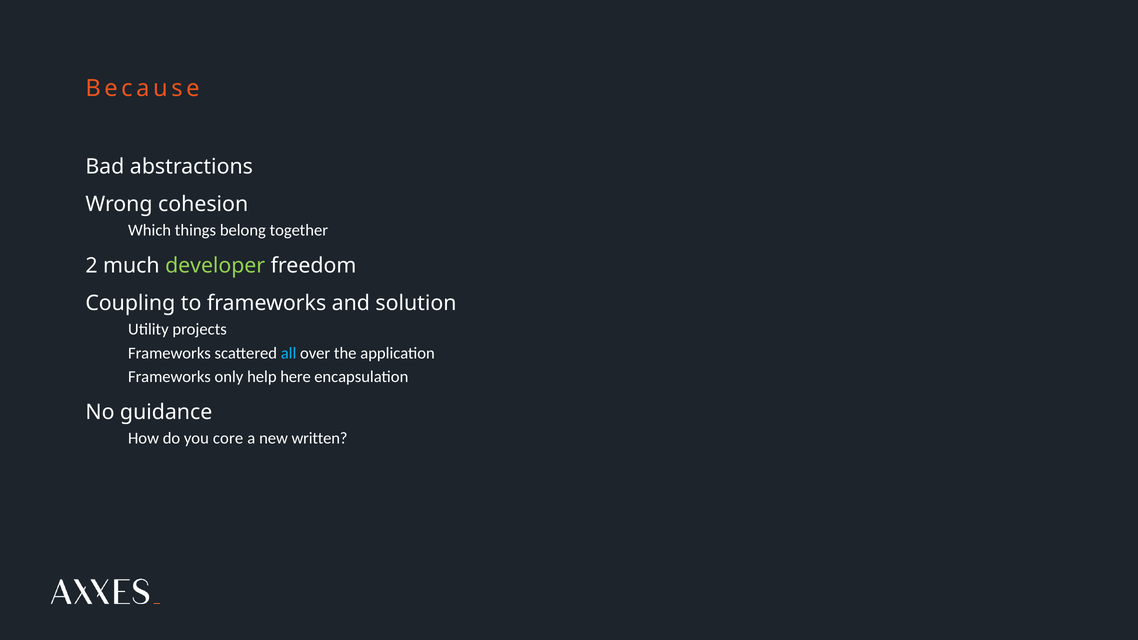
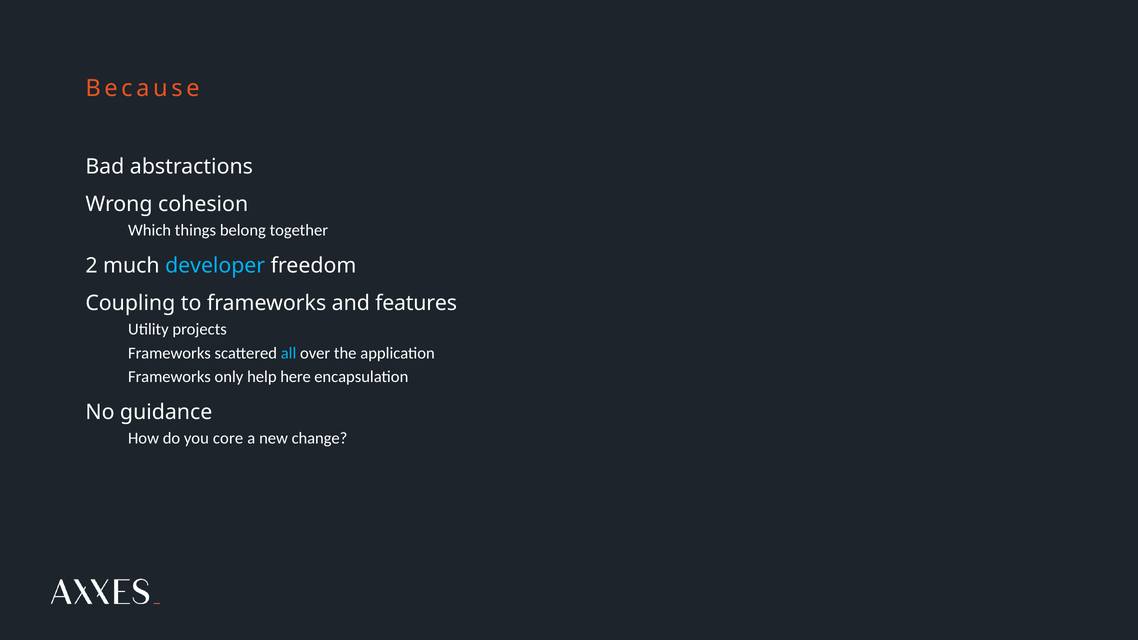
developer colour: light green -> light blue (215, 266)
solution: solution -> features (416, 303)
written: written -> change (320, 438)
